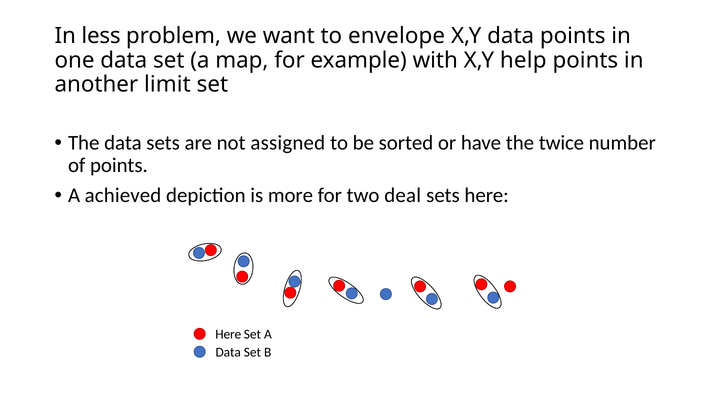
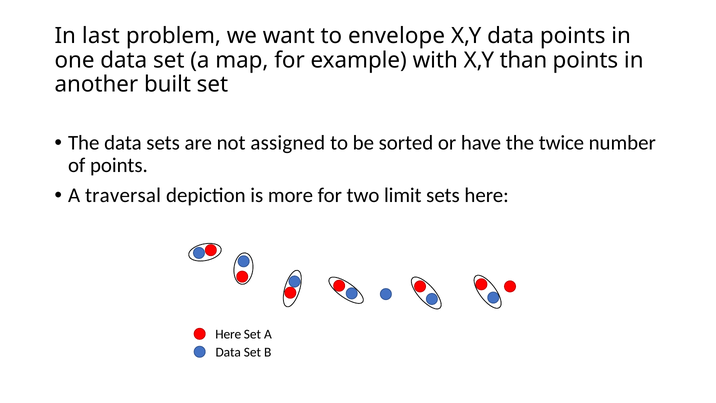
less: less -> last (101, 36)
help: help -> than (523, 60)
limit: limit -> built (167, 84)
achieved: achieved -> traversal (123, 195)
deal: deal -> limit (403, 195)
